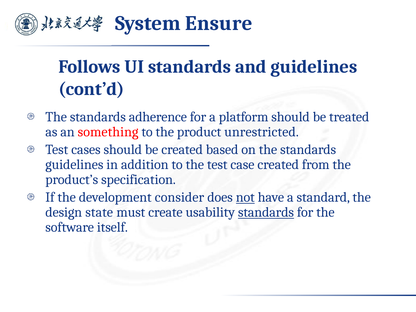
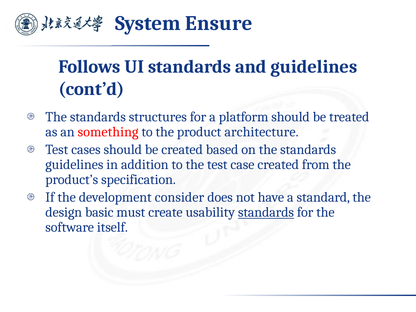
adherence: adherence -> structures (158, 117)
unrestricted: unrestricted -> architecture (262, 132)
not underline: present -> none (245, 197)
state: state -> basic (99, 212)
